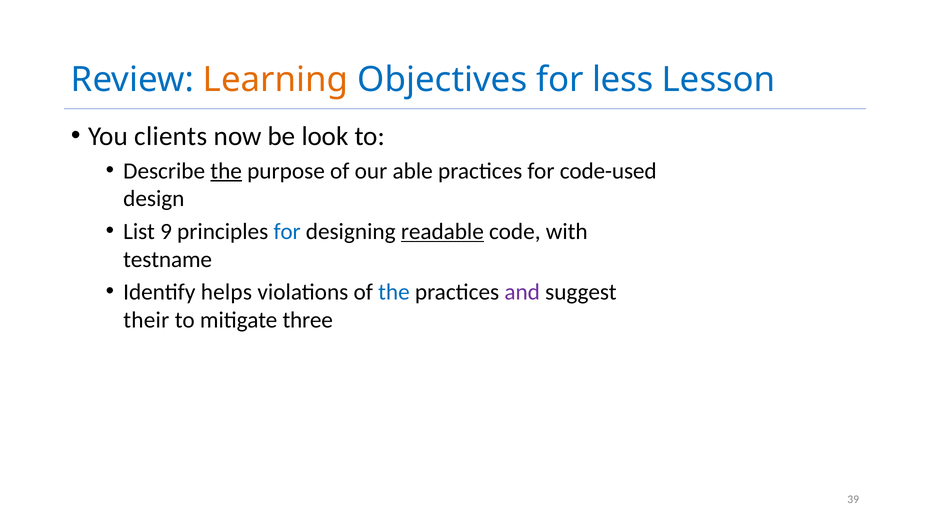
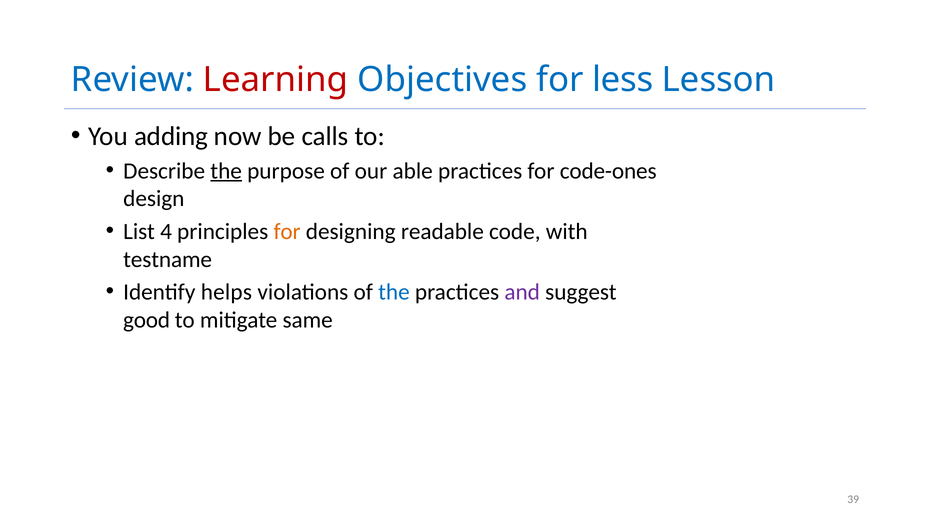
Learning colour: orange -> red (276, 80)
clients: clients -> adding (171, 136)
look: look -> calls (325, 136)
code-used: code-used -> code-ones (608, 171)
9: 9 -> 4 (166, 232)
for colour: blue -> orange (287, 232)
readable underline: present -> none (442, 232)
their: their -> good (147, 320)
three: three -> same (308, 320)
